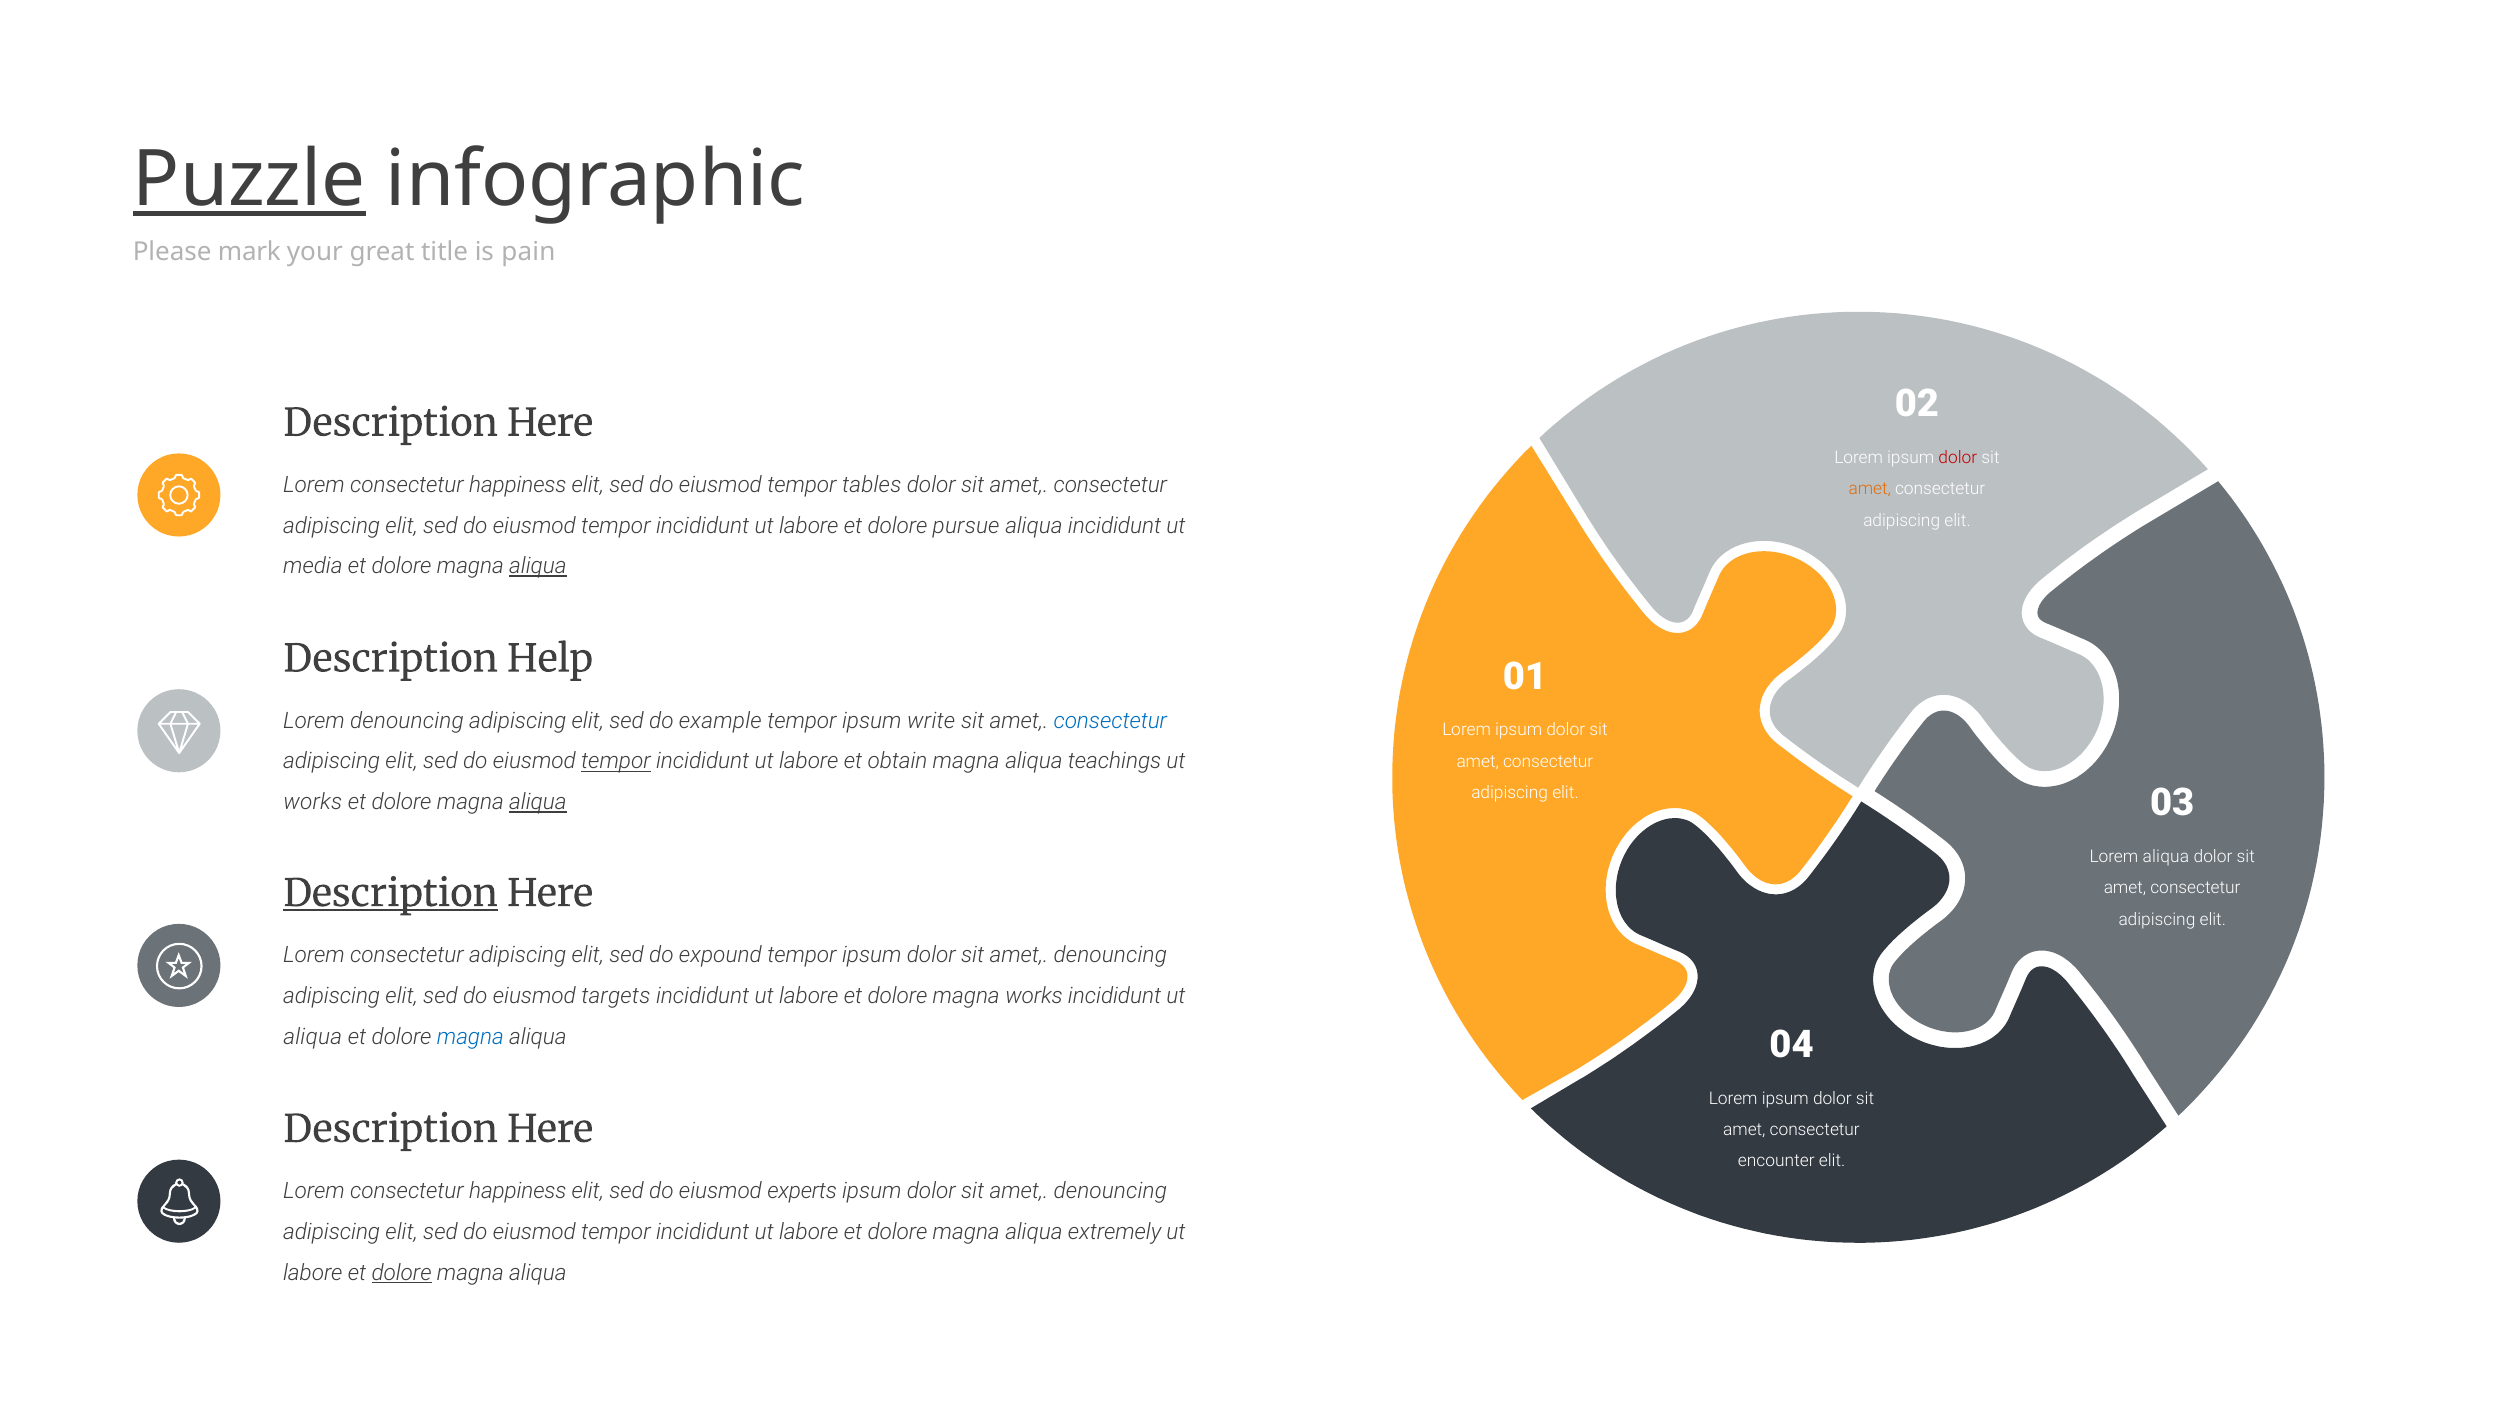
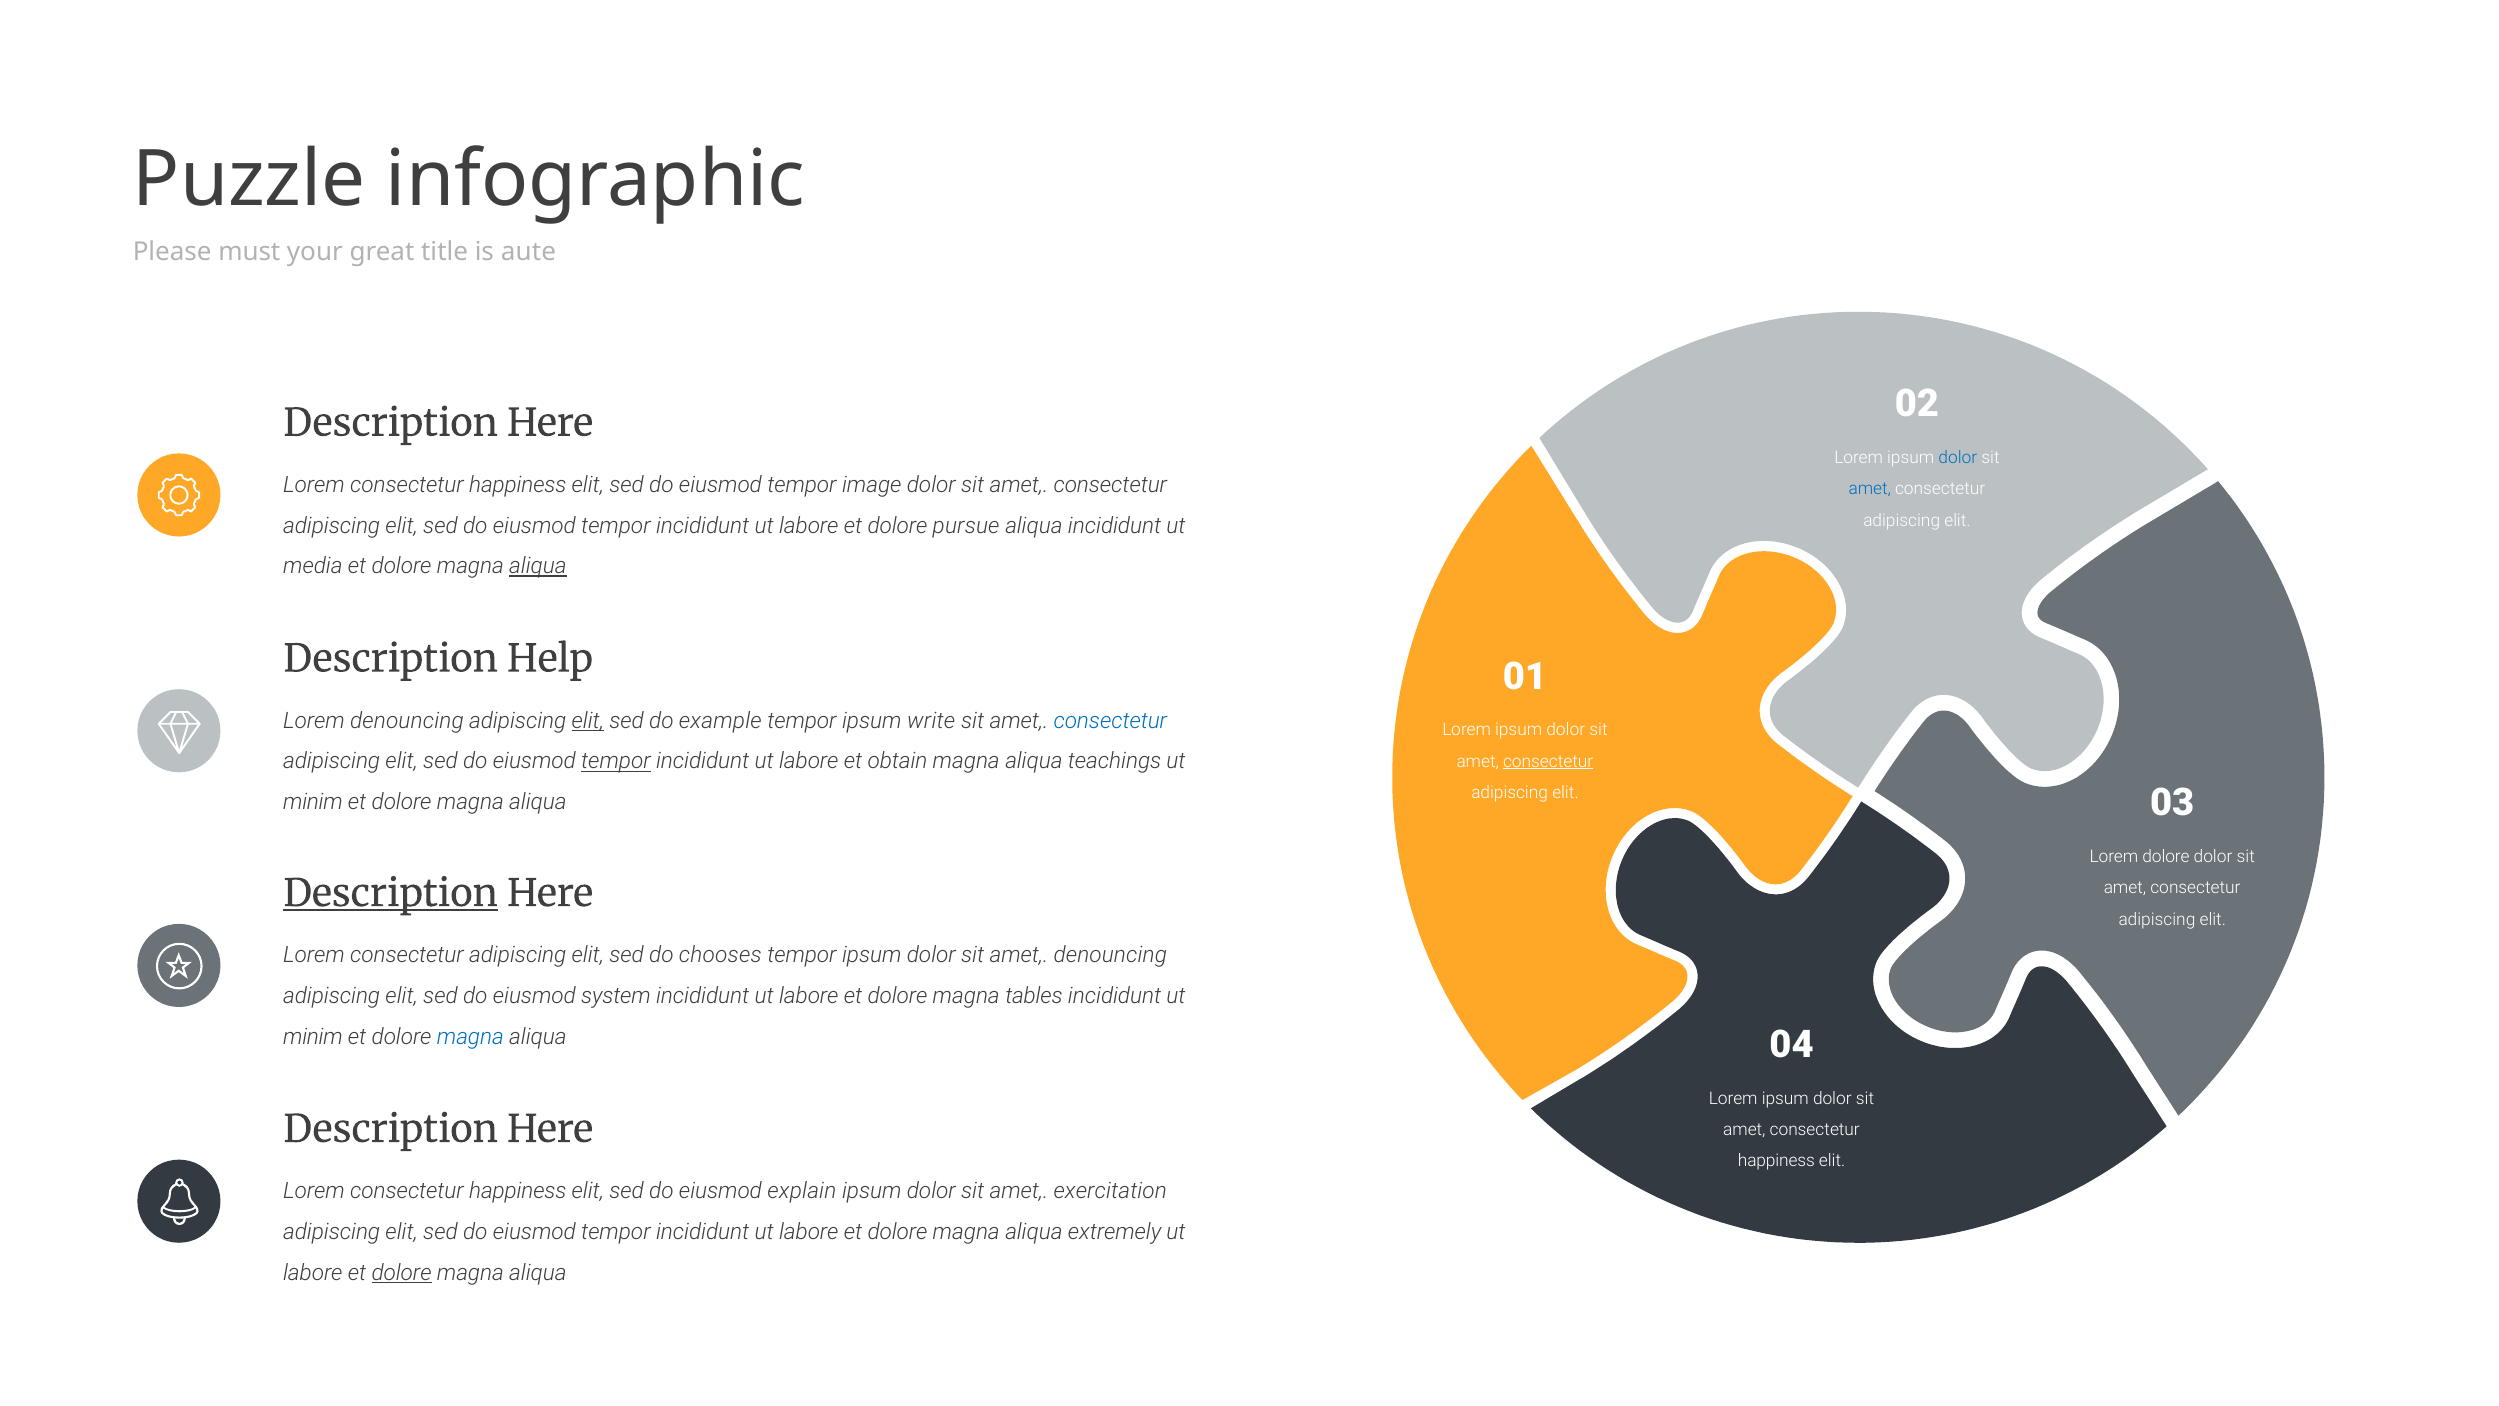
Puzzle underline: present -> none (249, 180)
mark: mark -> must (249, 252)
pain: pain -> aute (528, 252)
dolor colour: red -> blue (1958, 458)
tables: tables -> image (872, 485)
amet colour: orange -> blue (1870, 489)
elit underline: none -> present (588, 721)
consectetur underline: none -> present (1548, 761)
works: works -> minim (313, 802)
aliqua underline: present -> none (538, 802)
Lorem aliqua: aliqua -> dolore (2166, 857)
expound: expound -> chooses (720, 955)
targets: targets -> system (616, 996)
magna works: works -> tables (1034, 996)
aliqua: aliqua -> minim (313, 1037)
encounter: encounter -> happiness (1776, 1161)
experts: experts -> explain (802, 1191)
denouncing: denouncing -> exercitation (1110, 1191)
